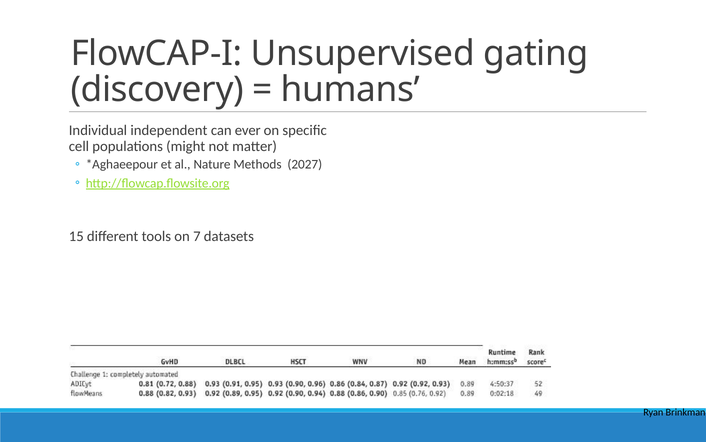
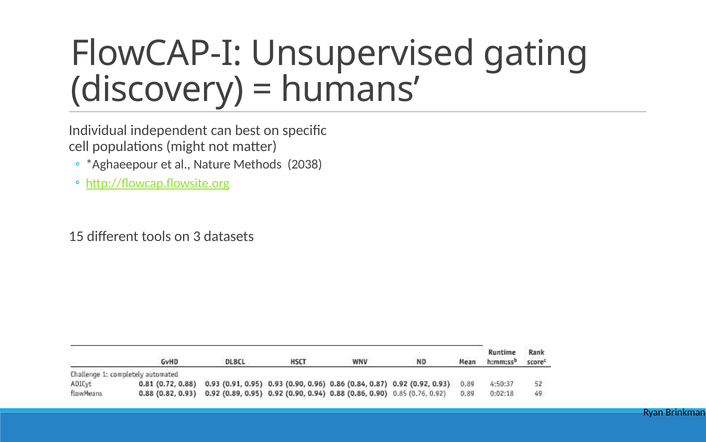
ever: ever -> best (248, 130)
2027: 2027 -> 2038 (305, 164)
7: 7 -> 3 (197, 236)
